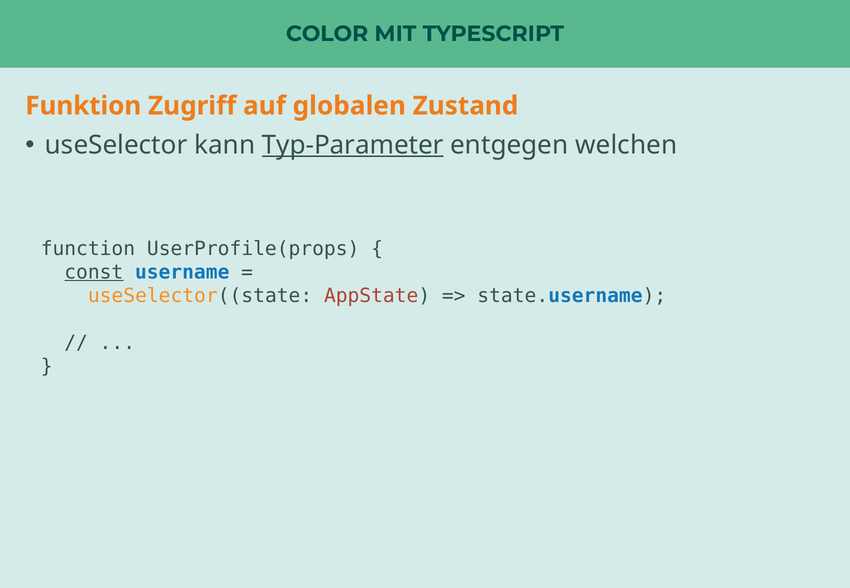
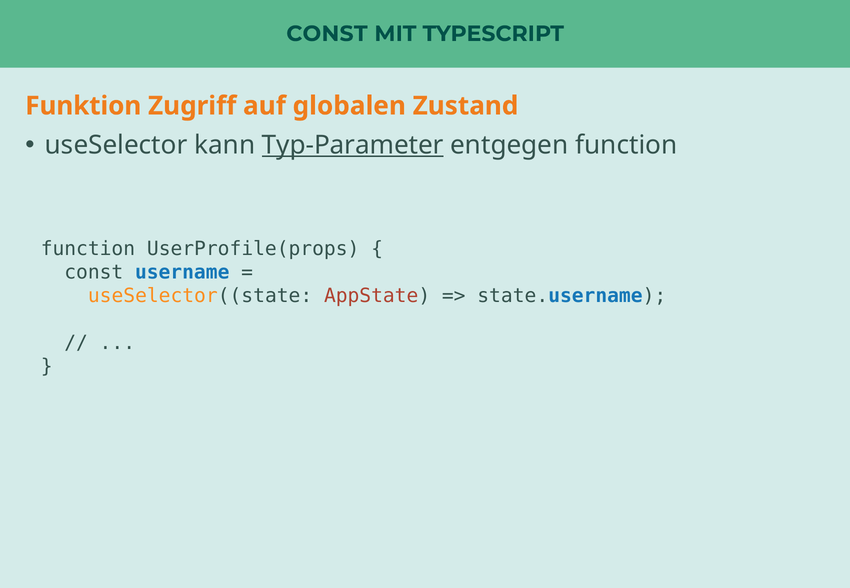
COLOR: COLOR -> CONST (327, 34)
entgegen welchen: welchen -> function (626, 145)
const underline: present -> none (94, 272)
